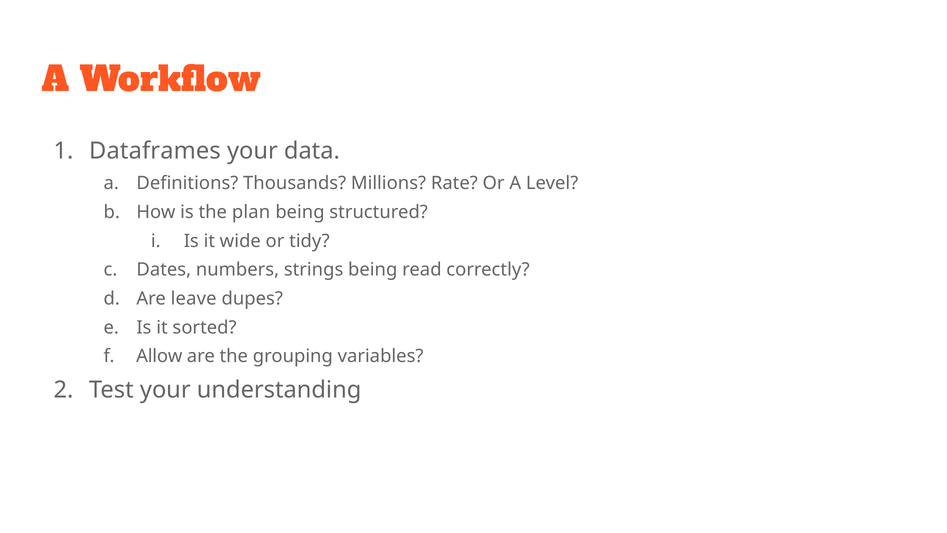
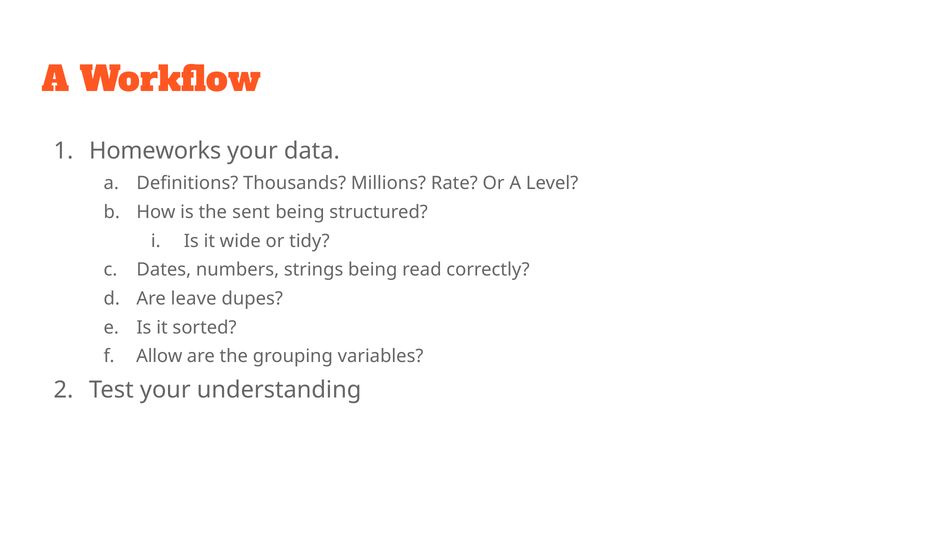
Dataframes: Dataframes -> Homeworks (155, 151)
plan: plan -> sent (251, 212)
